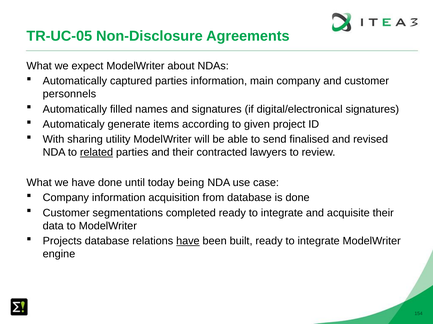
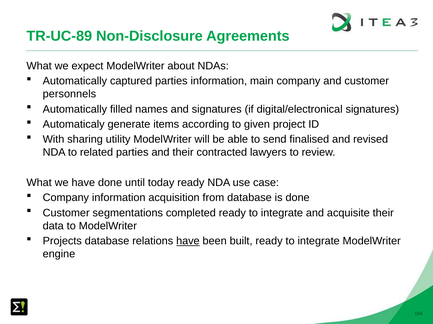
TR-UC-05: TR-UC-05 -> TR-UC-89 (59, 36)
related underline: present -> none (96, 153)
today being: being -> ready (191, 183)
